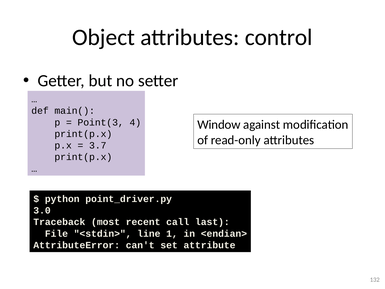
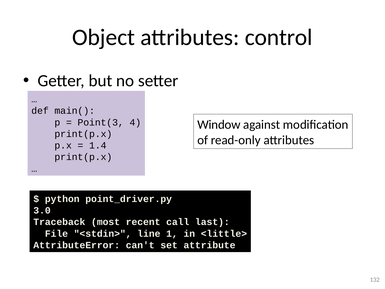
3.7: 3.7 -> 1.4 (98, 145)
<endian>: <endian> -> <little> (224, 233)
